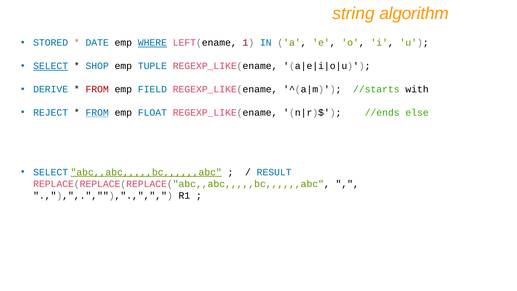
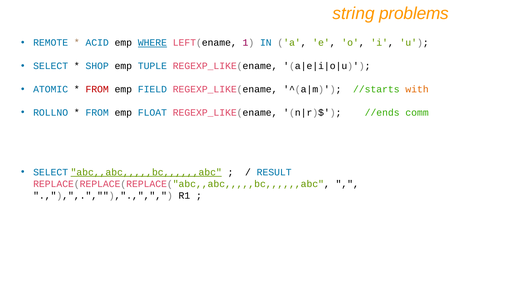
algorithm: algorithm -> problems (414, 13)
STORED: STORED -> REMOTE (51, 43)
DATE: DATE -> ACID (97, 43)
SELECT underline: present -> none (51, 66)
DERIVE: DERIVE -> ATOMIC (51, 89)
with colour: black -> orange (417, 89)
REJECT: REJECT -> ROLLNO (51, 113)
FROM underline: present -> none (97, 113)
else: else -> comm (417, 113)
